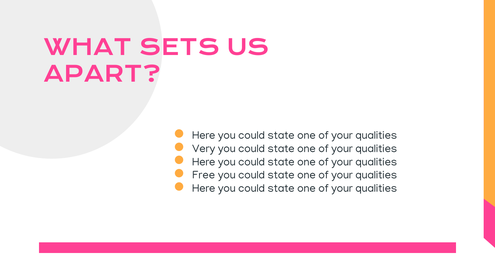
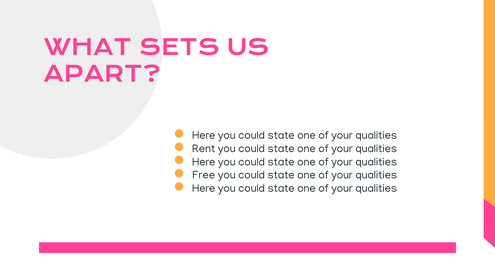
Very: Very -> Rent (204, 148)
